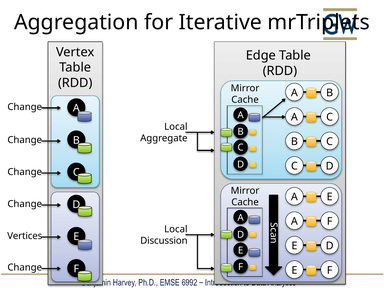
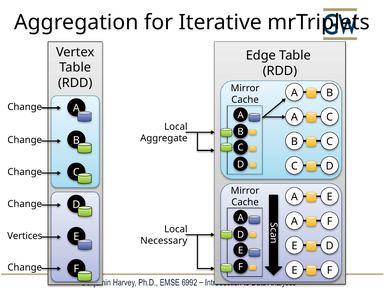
Discussion: Discussion -> Necessary (164, 241)
